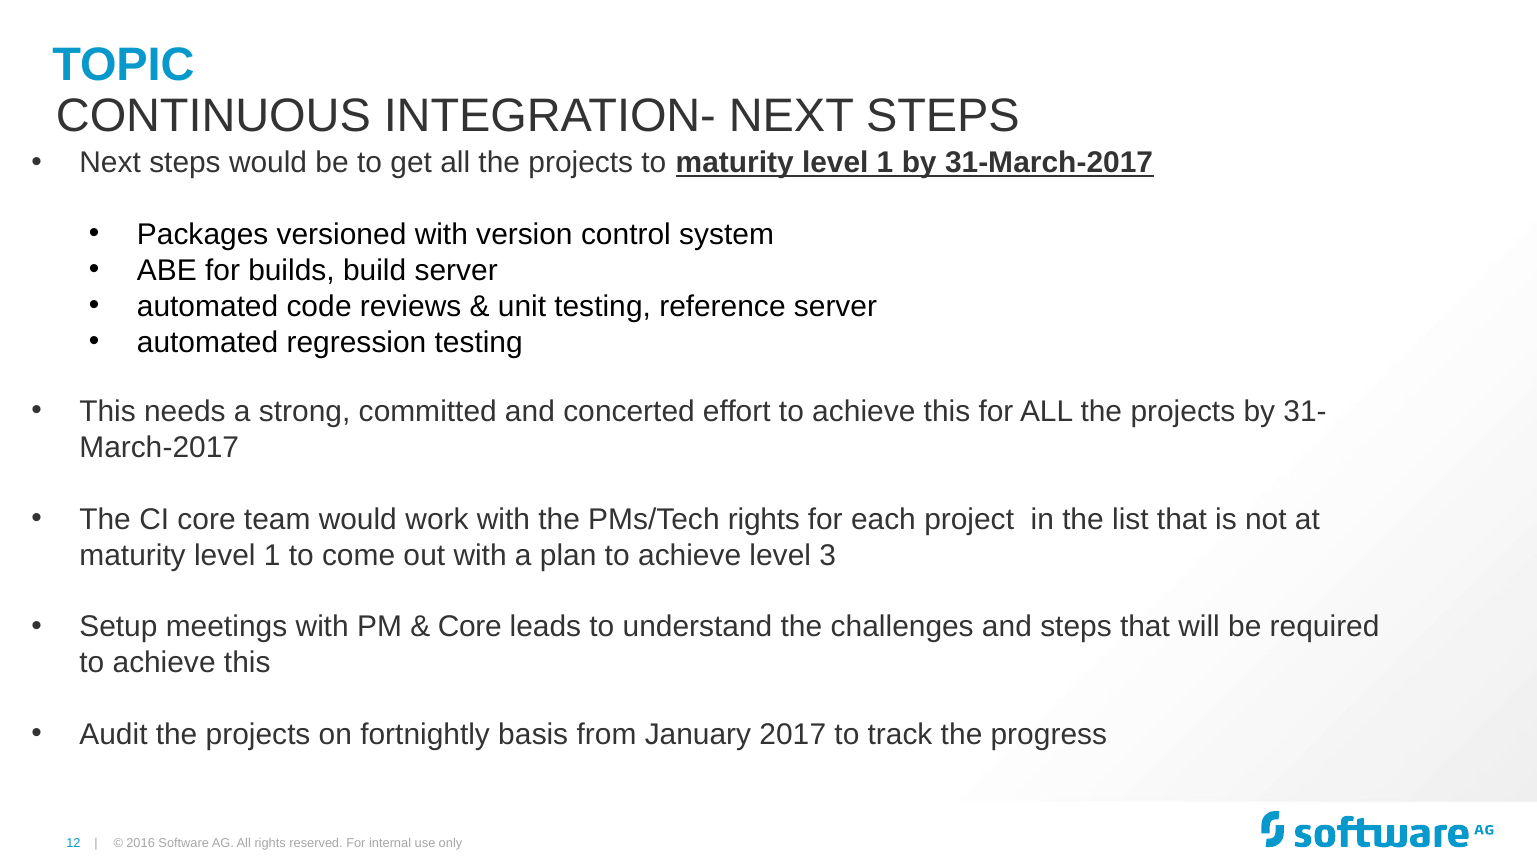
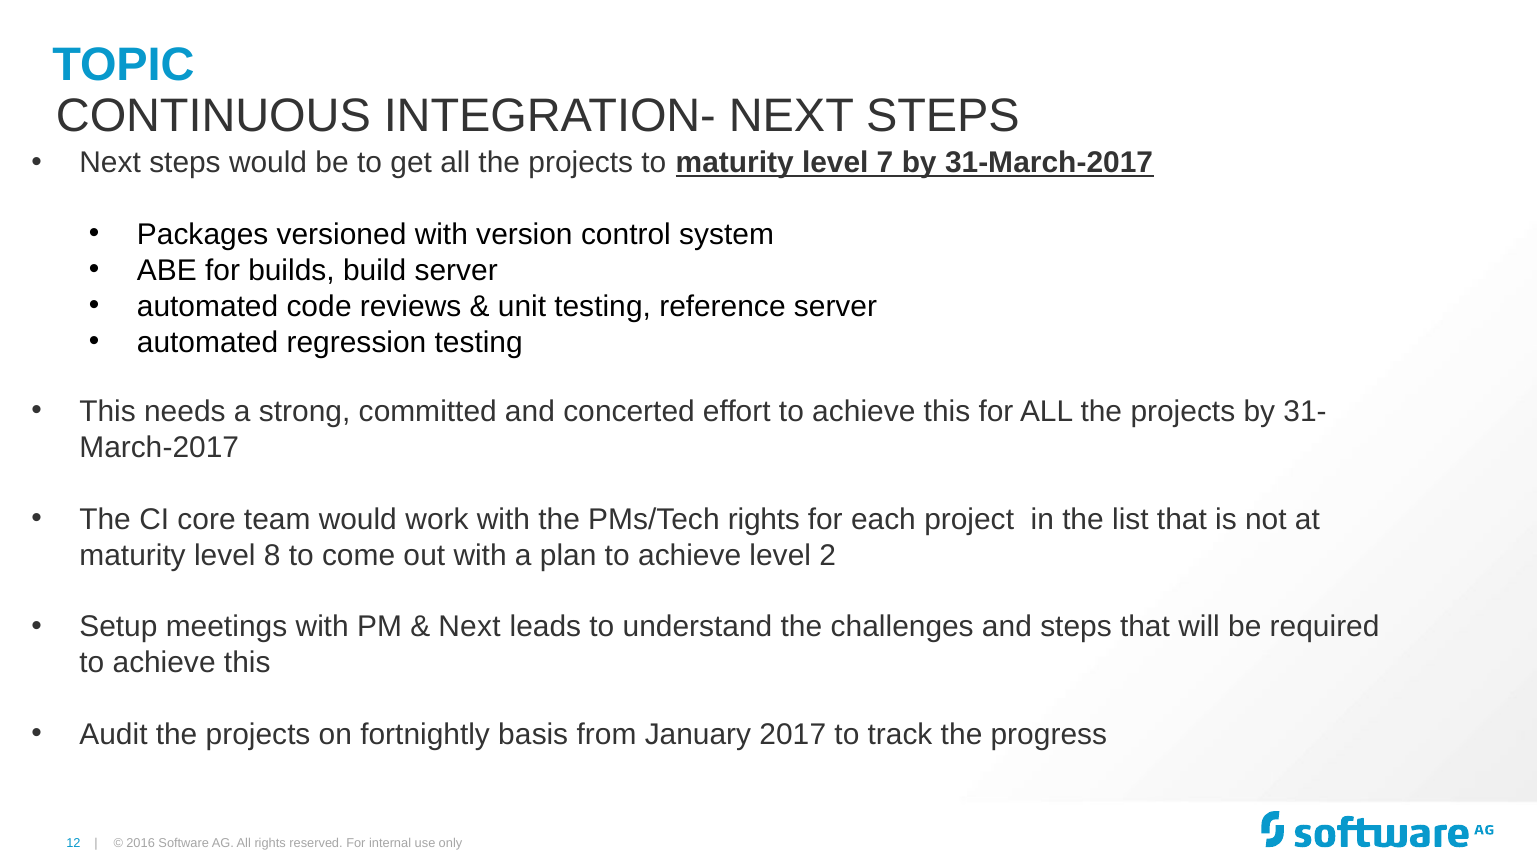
to maturity level 1: 1 -> 7 (885, 163)
1: 1 -> 8 (272, 555)
3: 3 -> 2 (828, 555)
Core: Core -> Next (469, 627)
